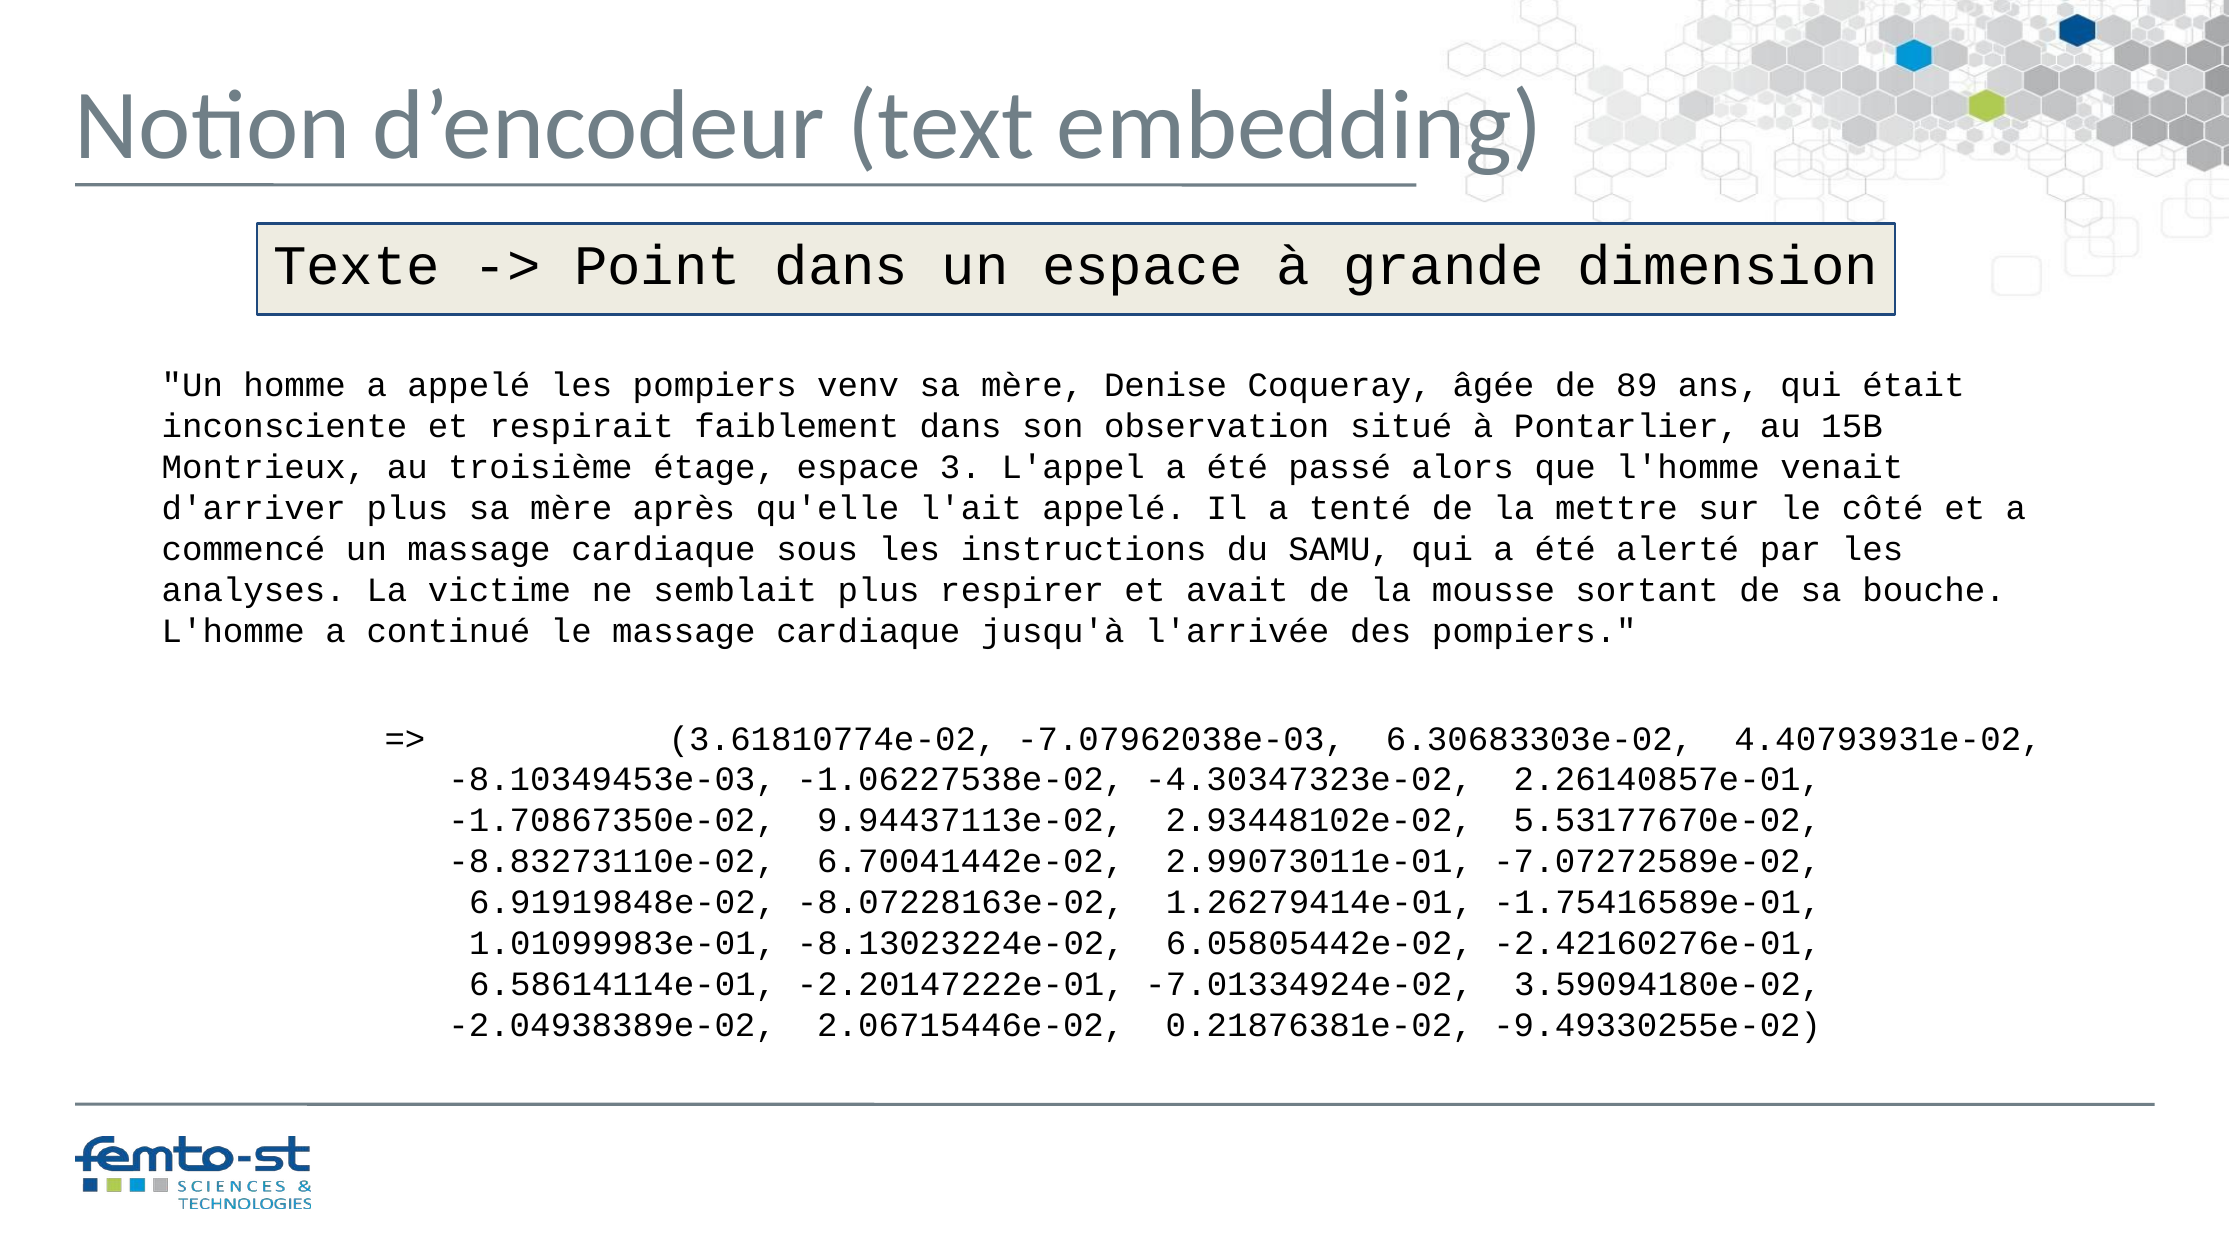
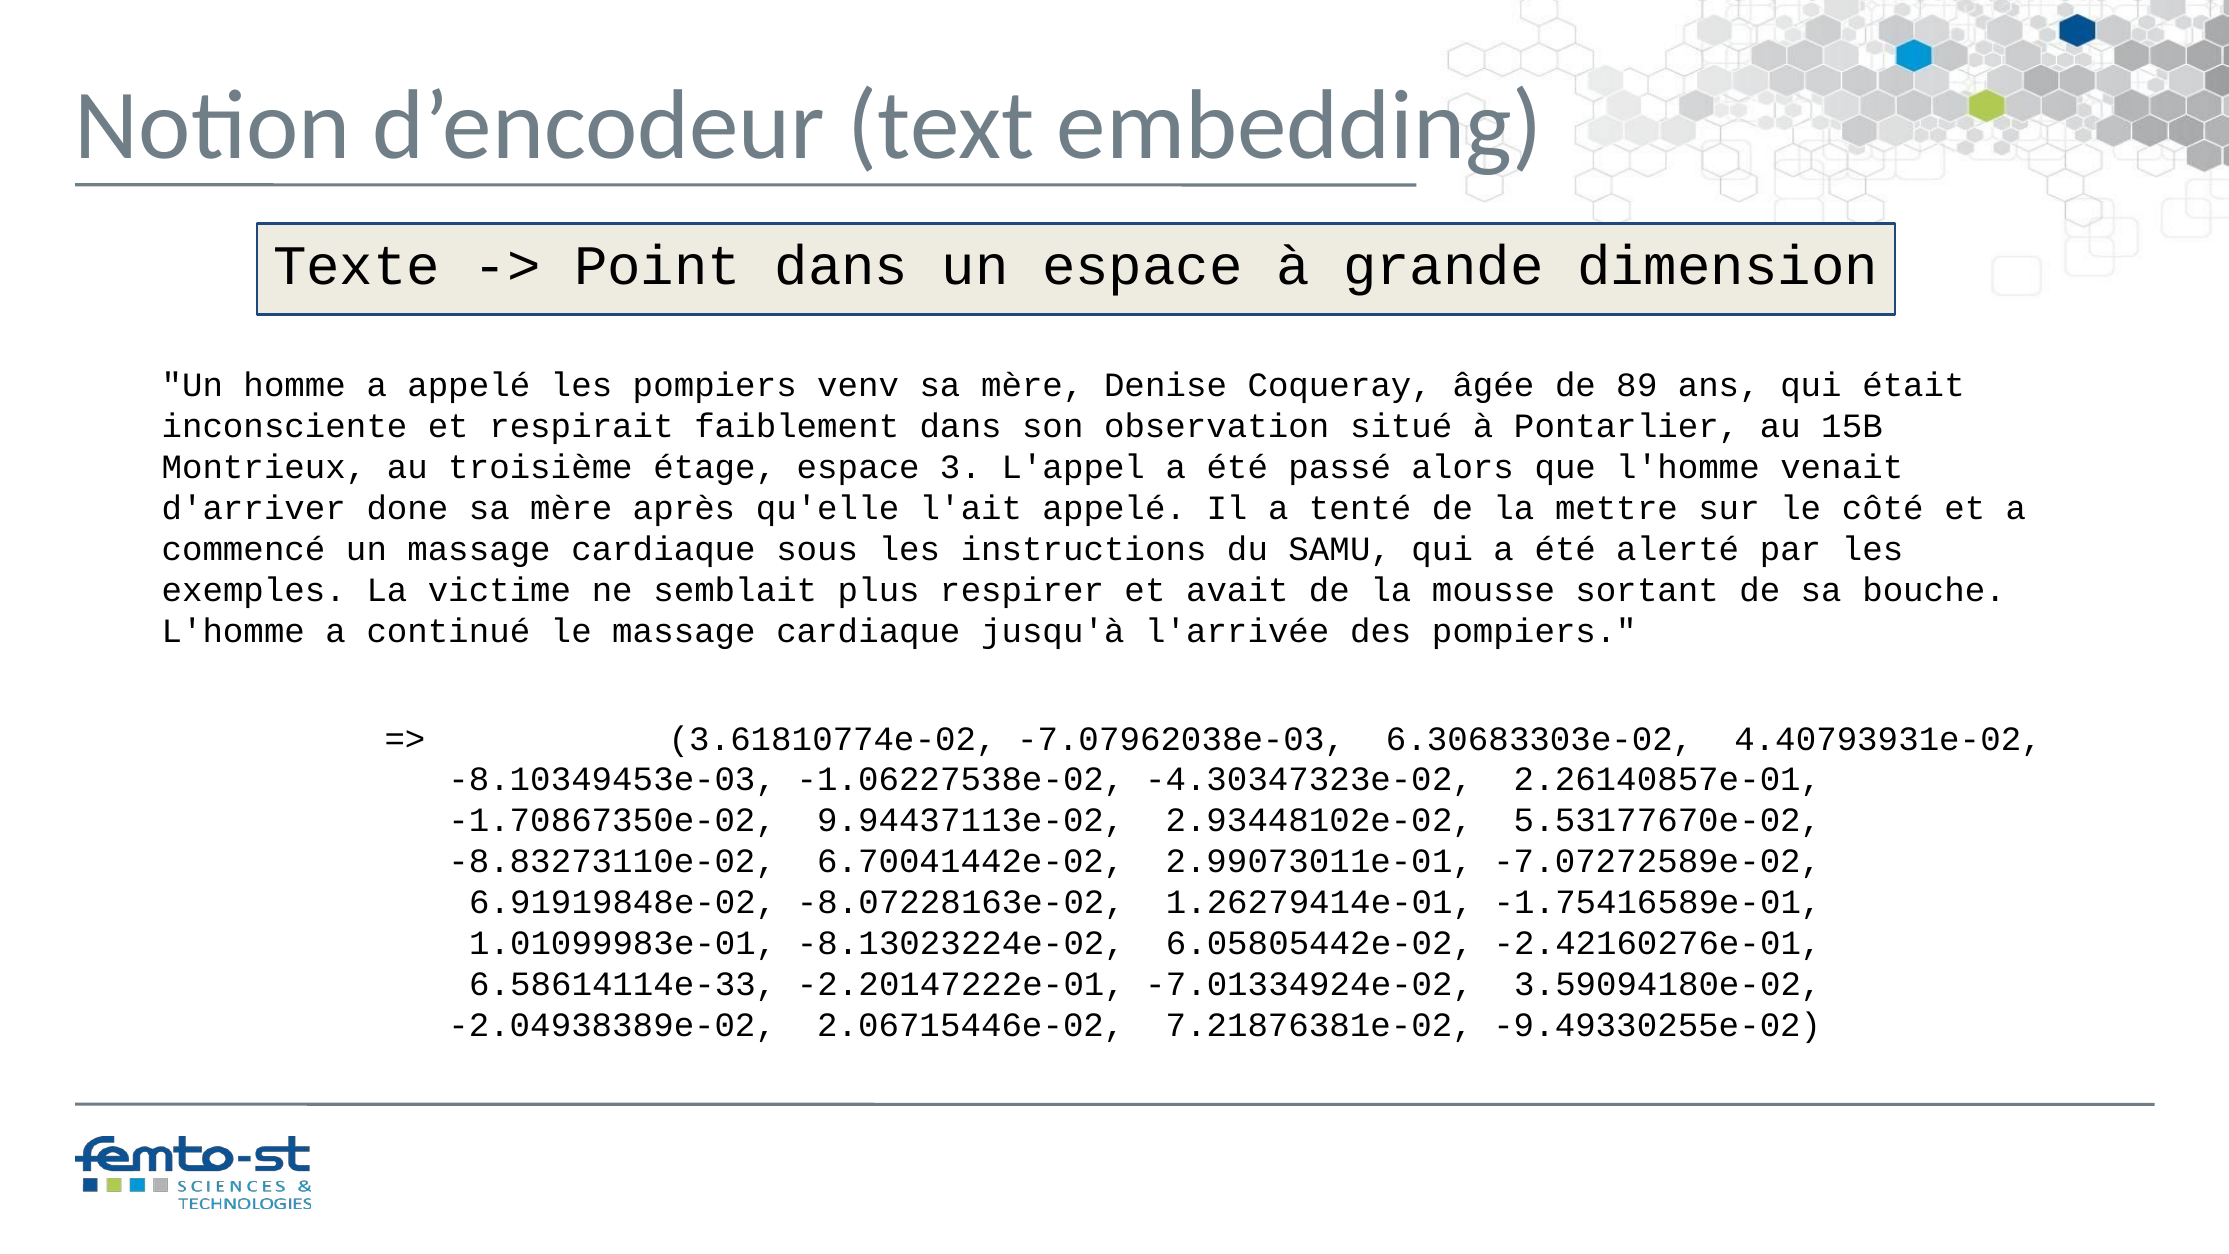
d'arriver plus: plus -> done (407, 508)
analyses: analyses -> exemples (254, 590)
6.58614114e-01: 6.58614114e-01 -> 6.58614114e-33 (623, 984)
0.21876381e-02: 0.21876381e-02 -> 7.21876381e-02 (1319, 1025)
